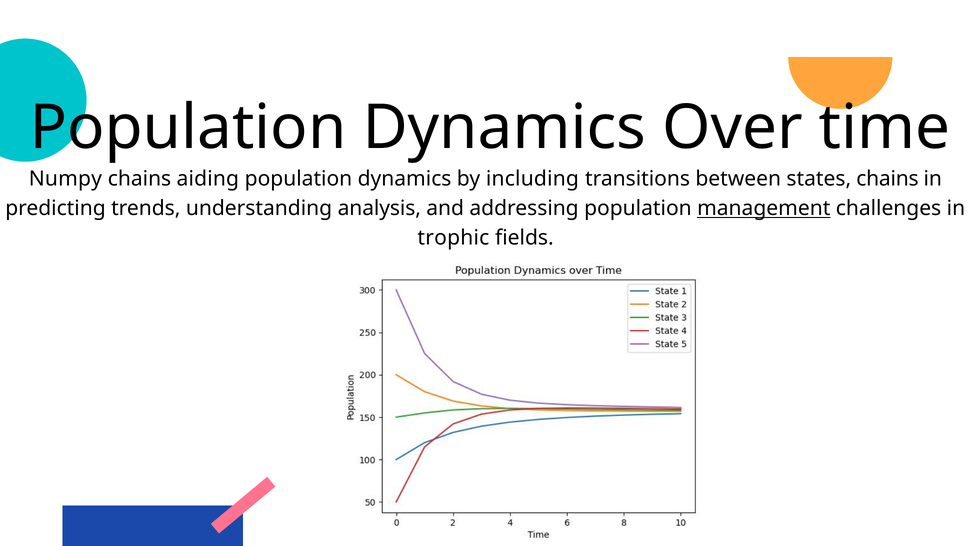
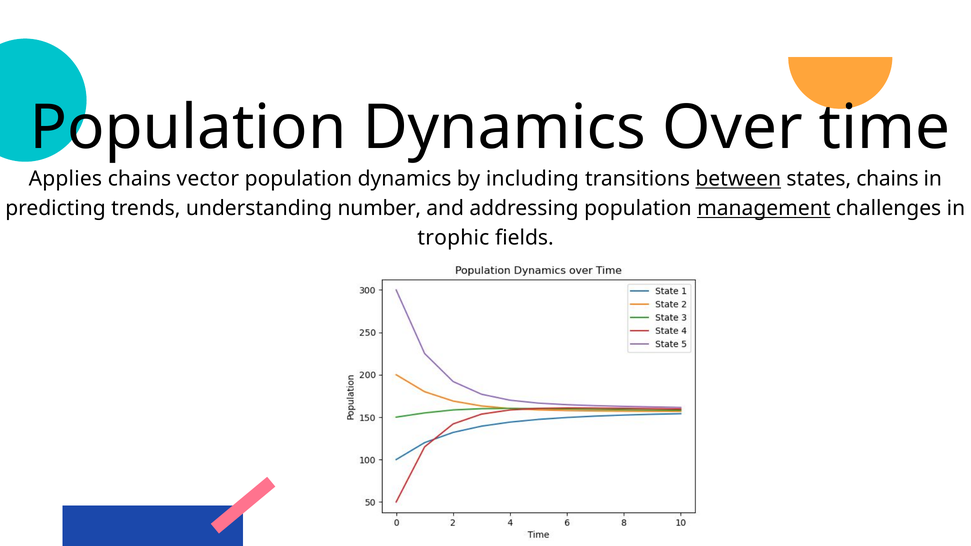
Numpy: Numpy -> Applies (65, 179)
aiding: aiding -> vector (208, 179)
between underline: none -> present (738, 179)
analysis: analysis -> number (379, 208)
